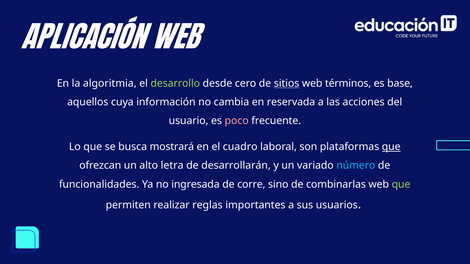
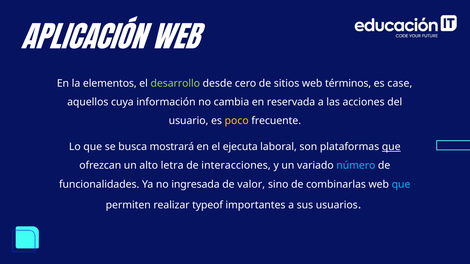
algoritmia: algoritmia -> elementos (110, 83)
sitios underline: present -> none (287, 83)
base: base -> case (400, 83)
poco colour: pink -> yellow (237, 121)
cuadro: cuadro -> ejecuta (240, 147)
desarrollarán: desarrollarán -> interacciones (236, 166)
corre: corre -> valor (251, 185)
que colour: light green -> light blue (401, 185)
reglas: reglas -> typeof (208, 205)
